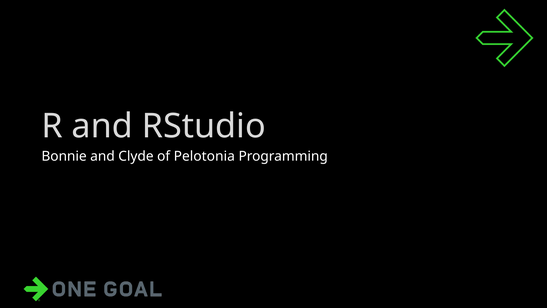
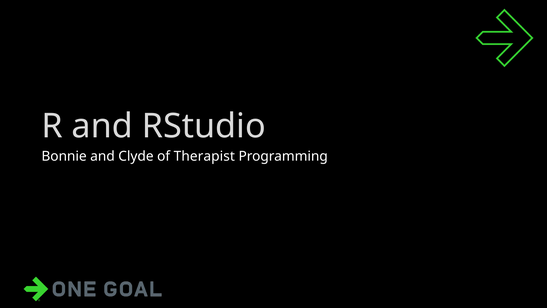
Pelotonia: Pelotonia -> Therapist (204, 156)
